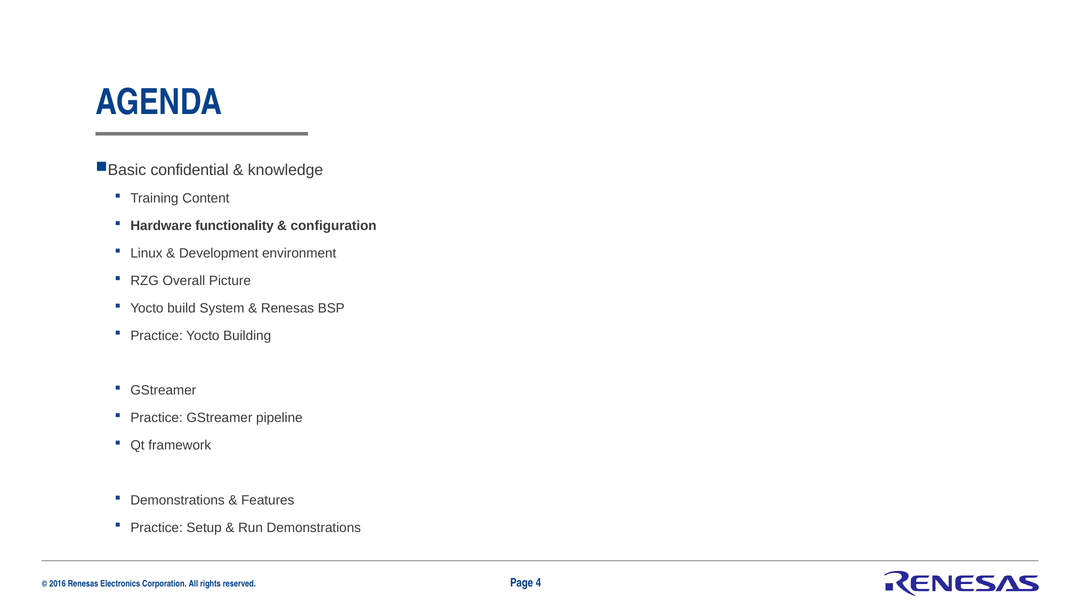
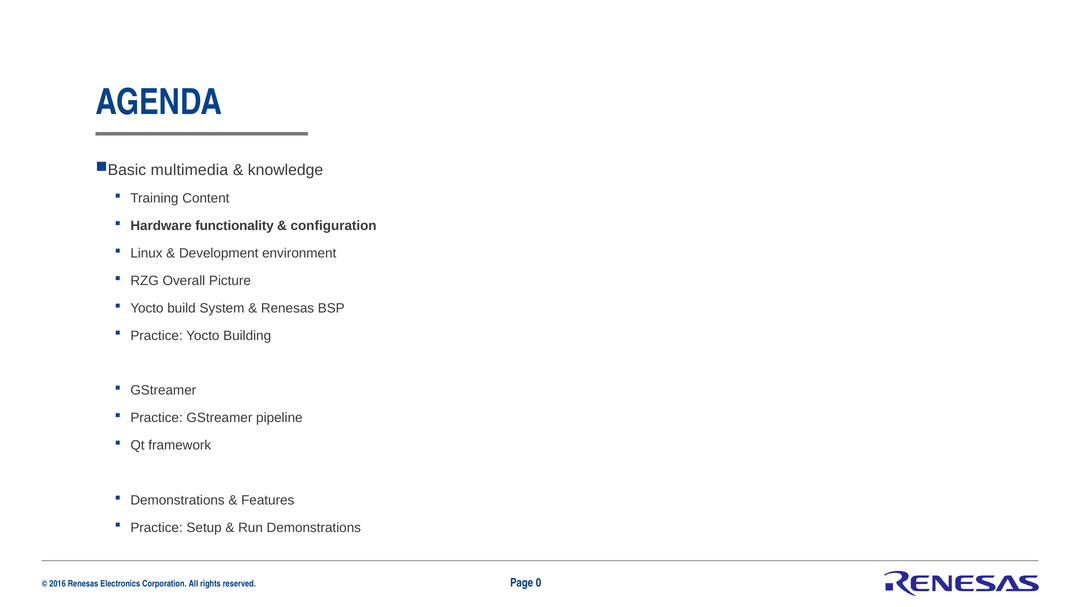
confidential: confidential -> multimedia (189, 170)
4: 4 -> 0 (539, 583)
